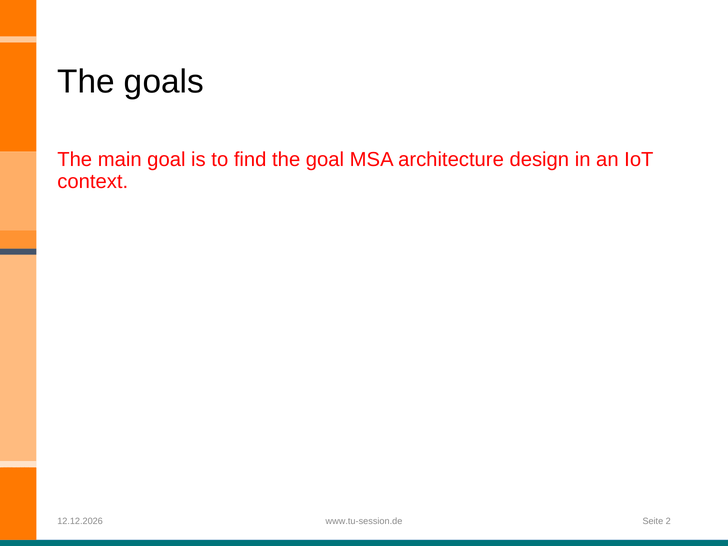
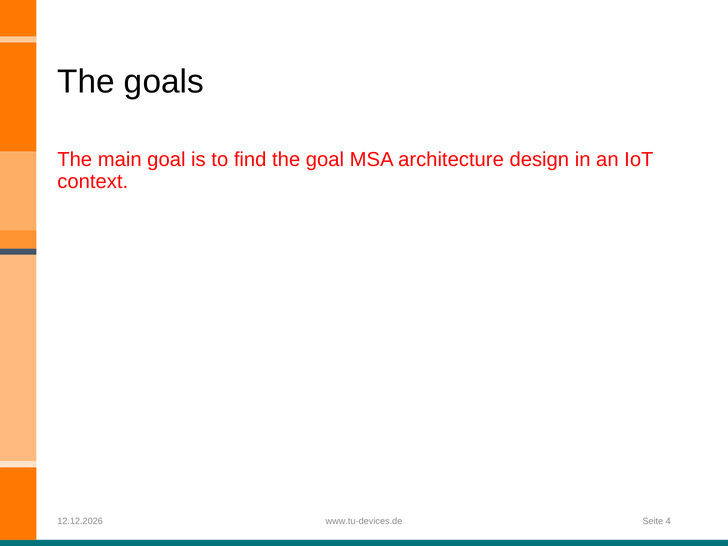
www.tu-session.de: www.tu-session.de -> www.tu-devices.de (364, 521)
2: 2 -> 4 (668, 521)
